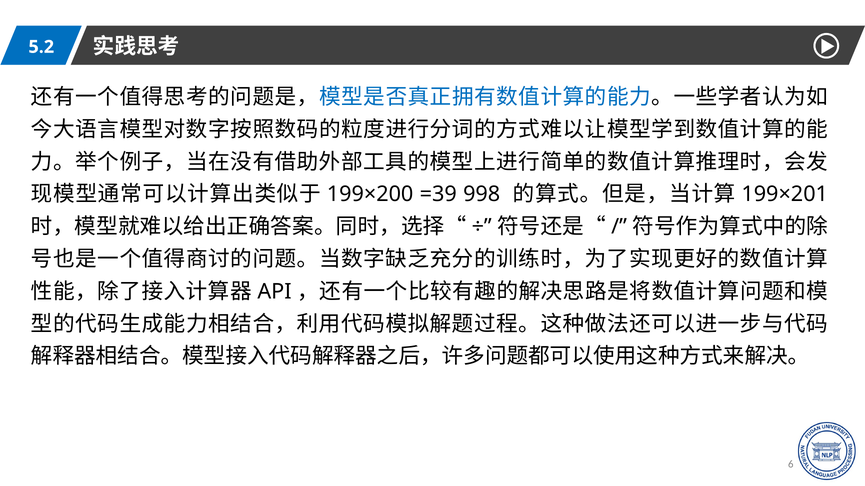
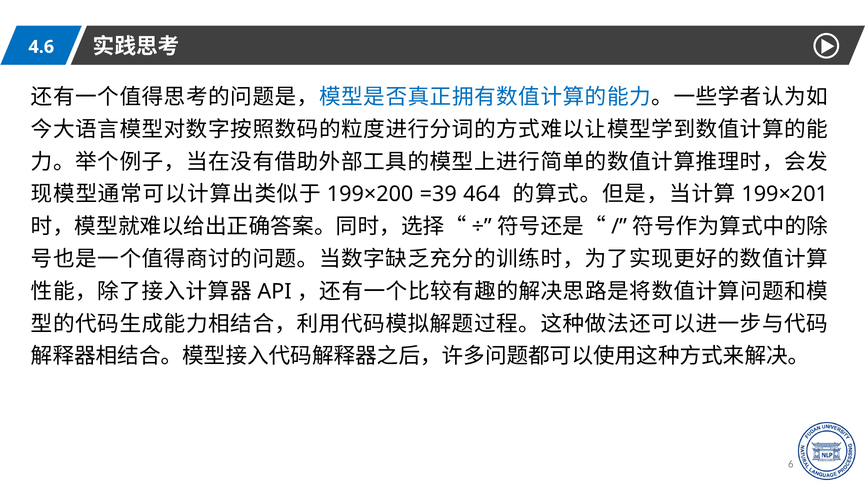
5.2: 5.2 -> 4.6 (41, 47)
998: 998 -> 464 (482, 195)
